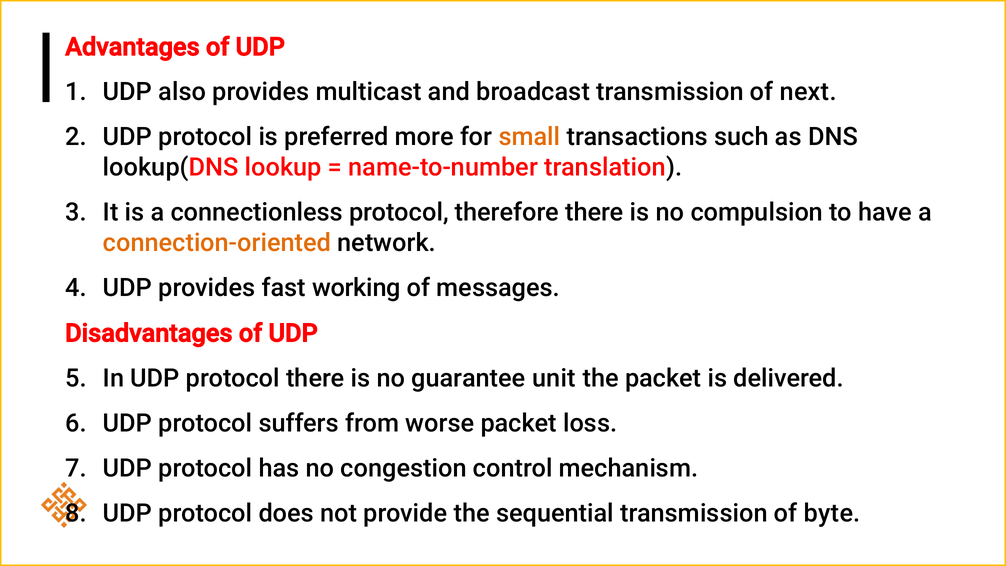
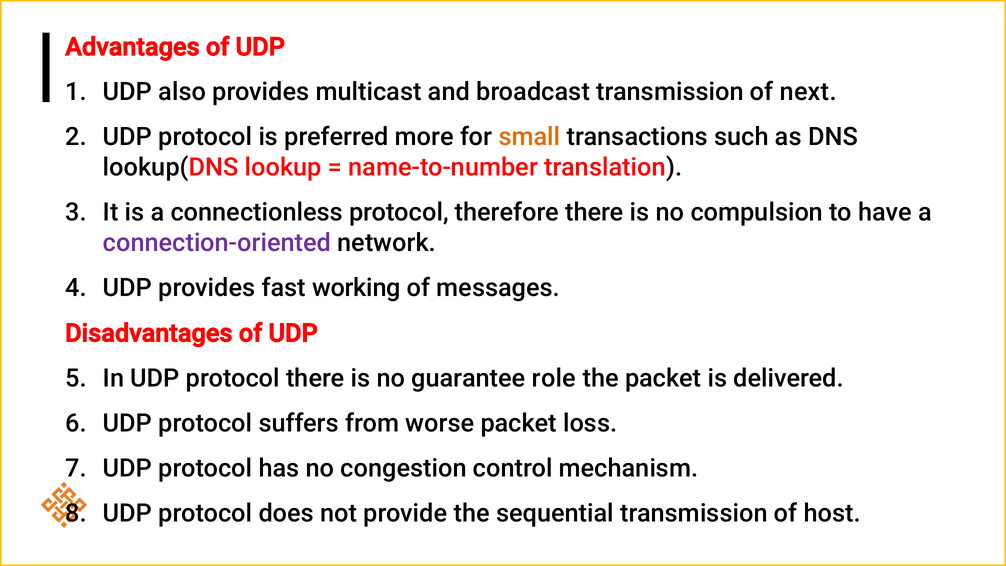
connection-oriented colour: orange -> purple (217, 243)
unit: unit -> role (554, 378)
byte: byte -> host (832, 513)
